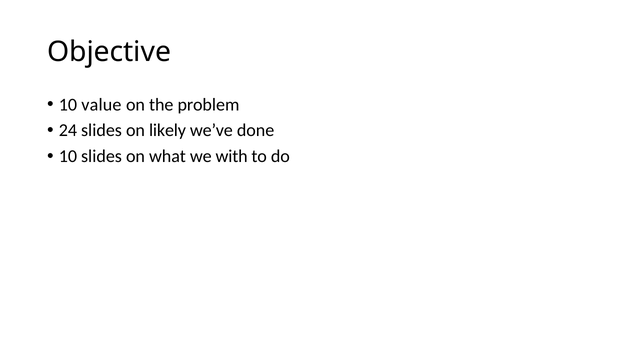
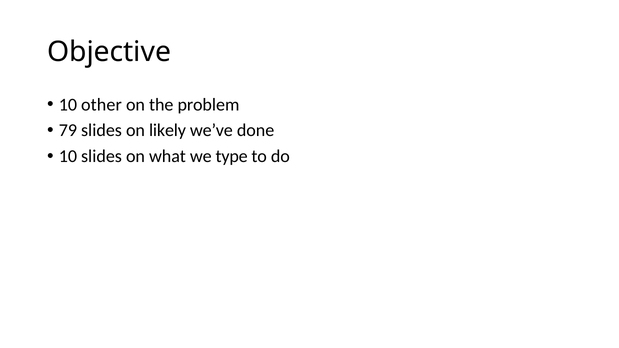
value: value -> other (101, 105)
24: 24 -> 79 (68, 131)
with: with -> type (232, 157)
